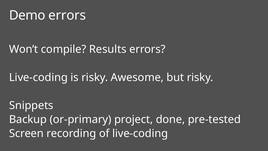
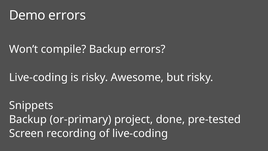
compile Results: Results -> Backup (108, 49)
